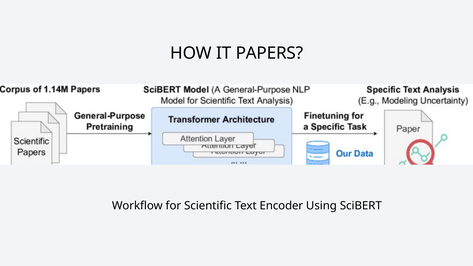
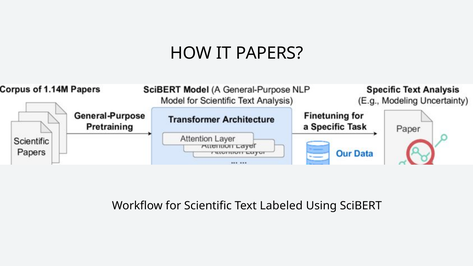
Encoder: Encoder -> Labeled (281, 206)
